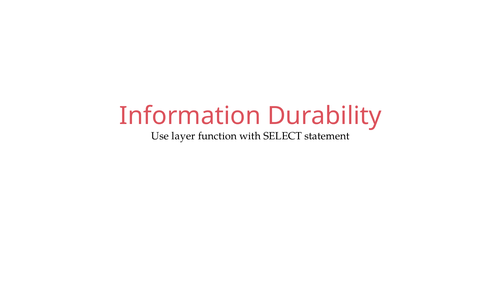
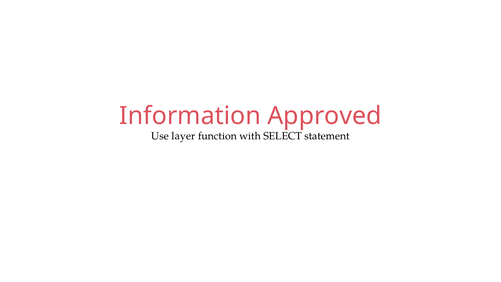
Durability: Durability -> Approved (324, 116)
